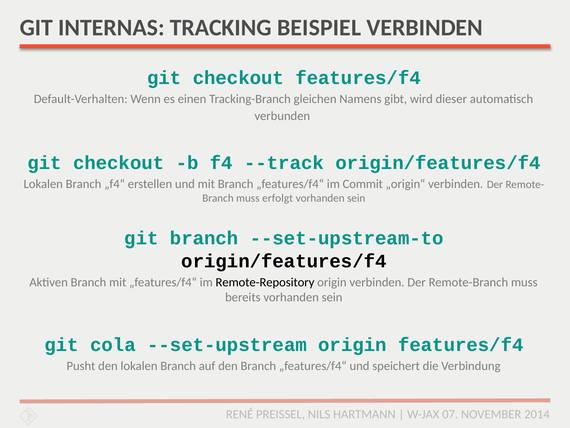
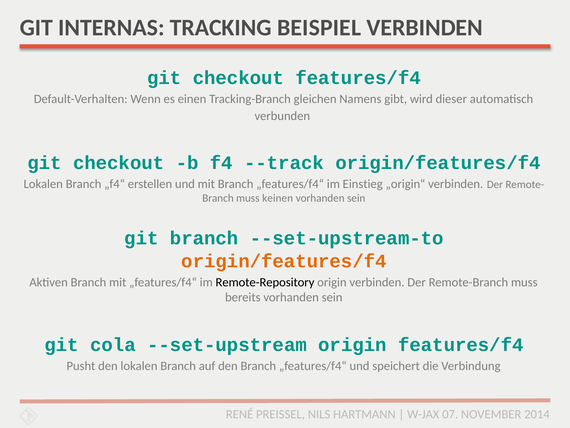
Commit: Commit -> Einstieg (363, 184)
erfolgt: erfolgt -> keinen (278, 198)
origin/features/f4 colour: black -> orange (284, 261)
